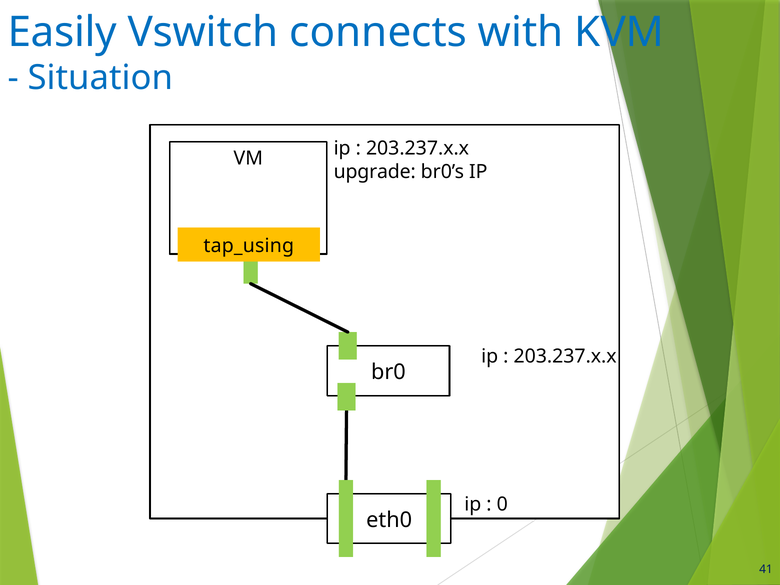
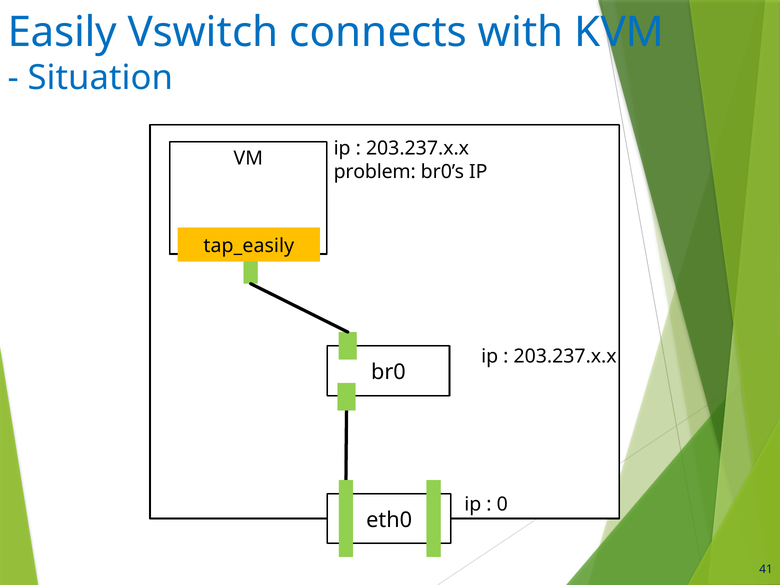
upgrade: upgrade -> problem (375, 172)
tap_using: tap_using -> tap_easily (249, 246)
